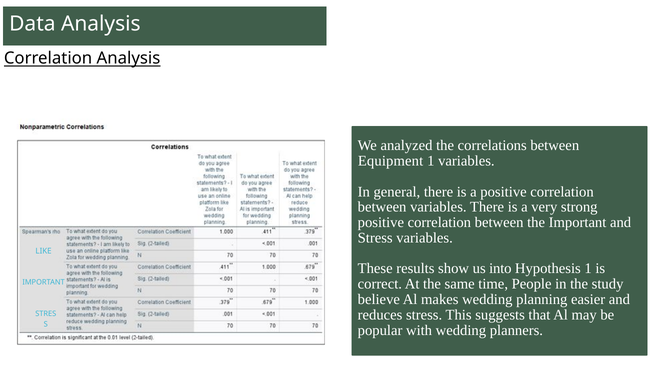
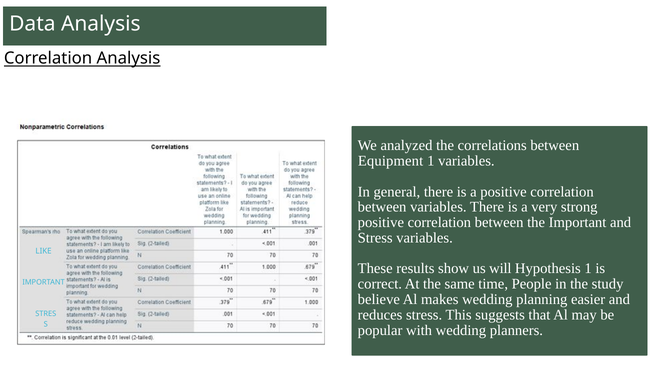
into: into -> will (500, 268)
